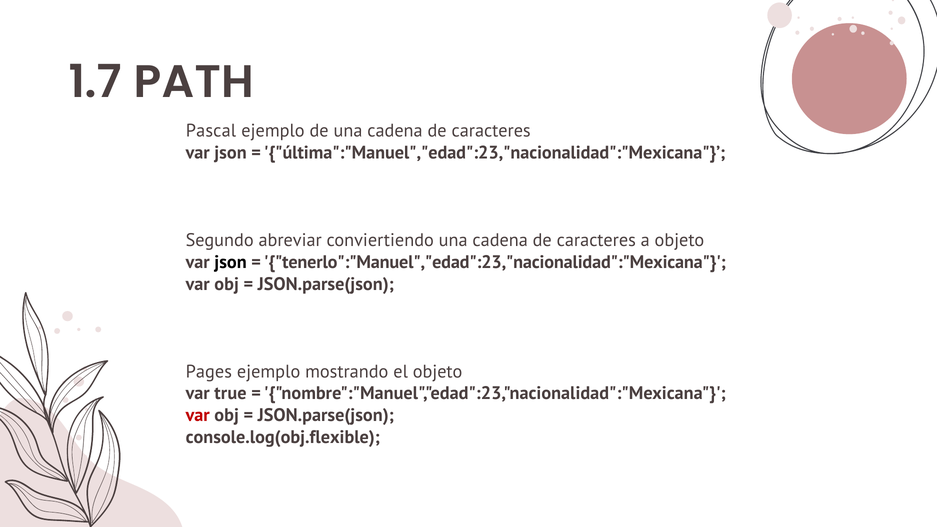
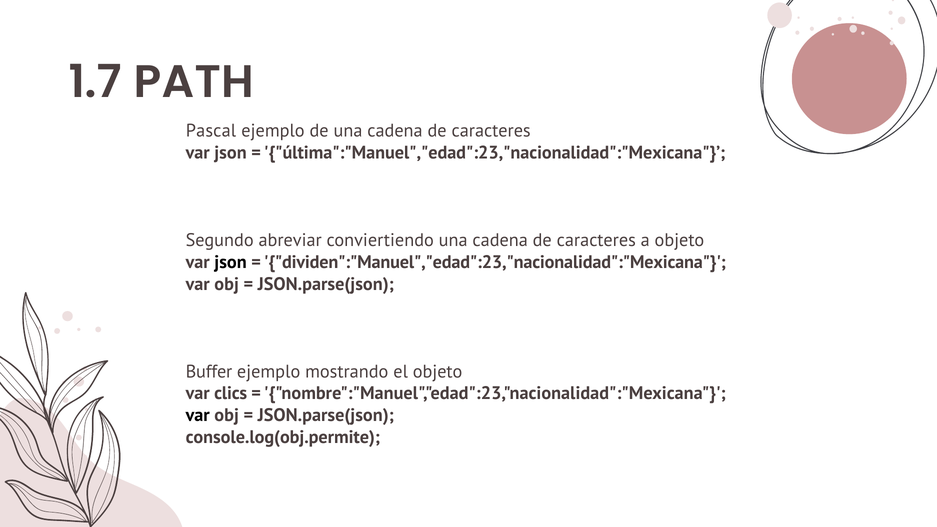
tenerlo":"Manuel","edad":23,"nacionalidad":"Mexicana: tenerlo":"Manuel","edad":23,"nacionalidad":"Mexicana -> dividen":"Manuel","edad":23,"nacionalidad":"Mexicana (495, 262)
Pages: Pages -> Buffer (209, 372)
true: true -> clics (231, 393)
var colour: red -> black (198, 415)
console.log(obj.flexible: console.log(obj.flexible -> console.log(obj.permite (283, 437)
